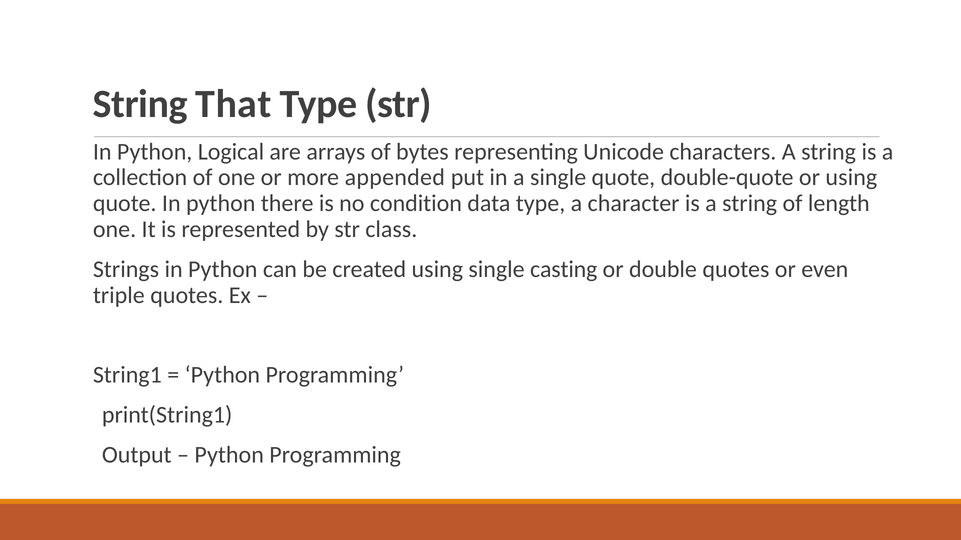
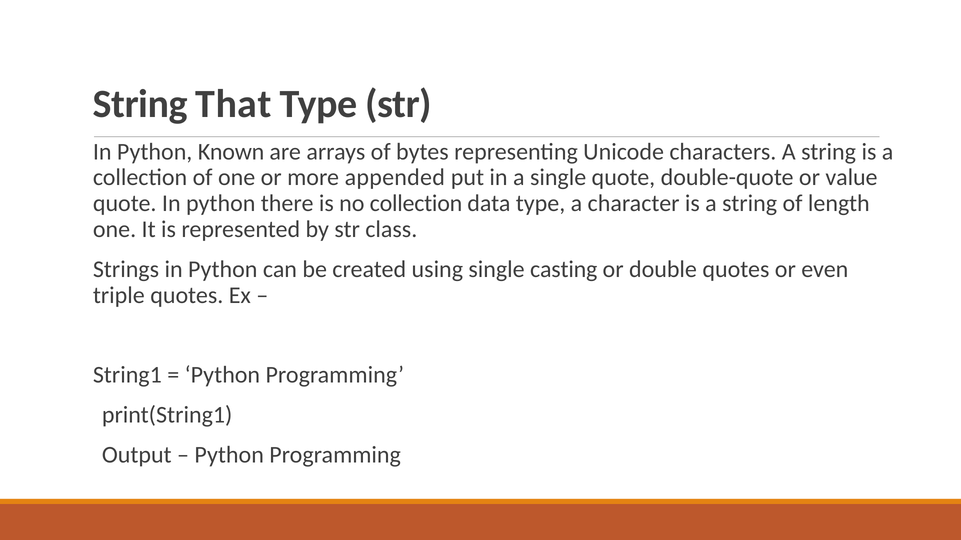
Logical: Logical -> Known (231, 152)
or using: using -> value (851, 178)
no condition: condition -> collection (416, 204)
